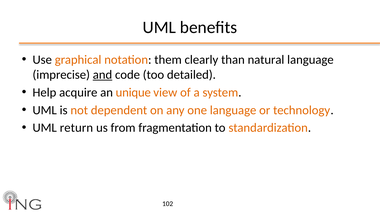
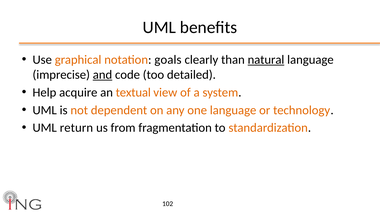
them: them -> goals (168, 60)
natural underline: none -> present (266, 60)
unique: unique -> textual (133, 93)
